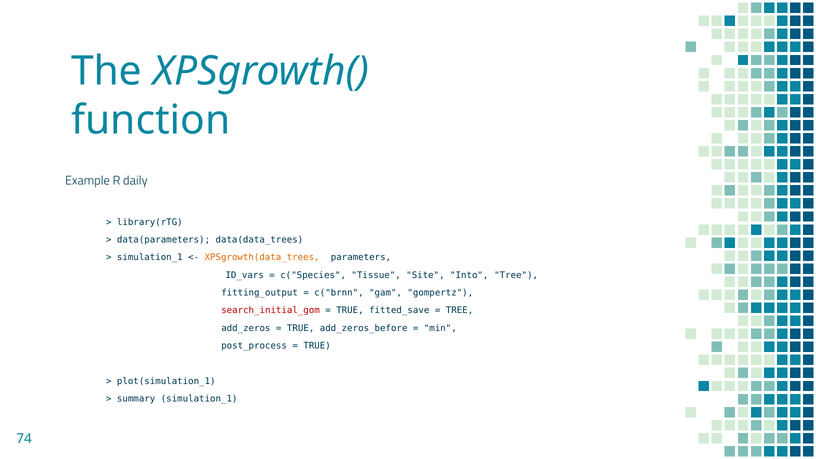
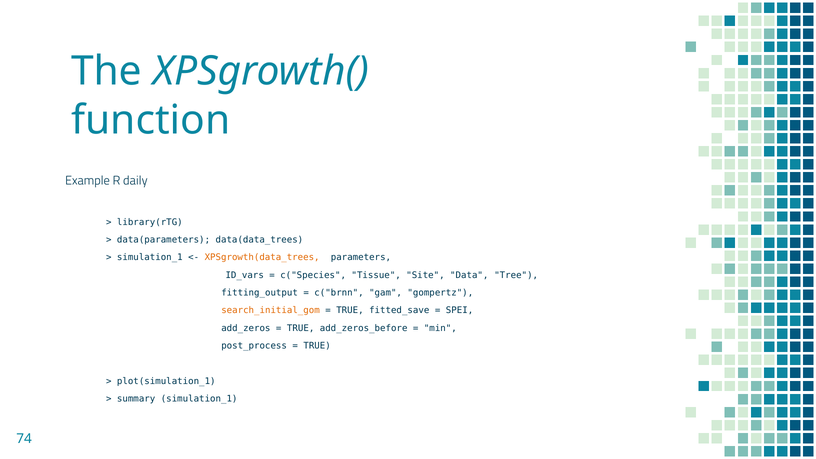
Into: Into -> Data (469, 275)
search_initial_gom colour: red -> orange (270, 310)
TREE: TREE -> SPEI (460, 310)
